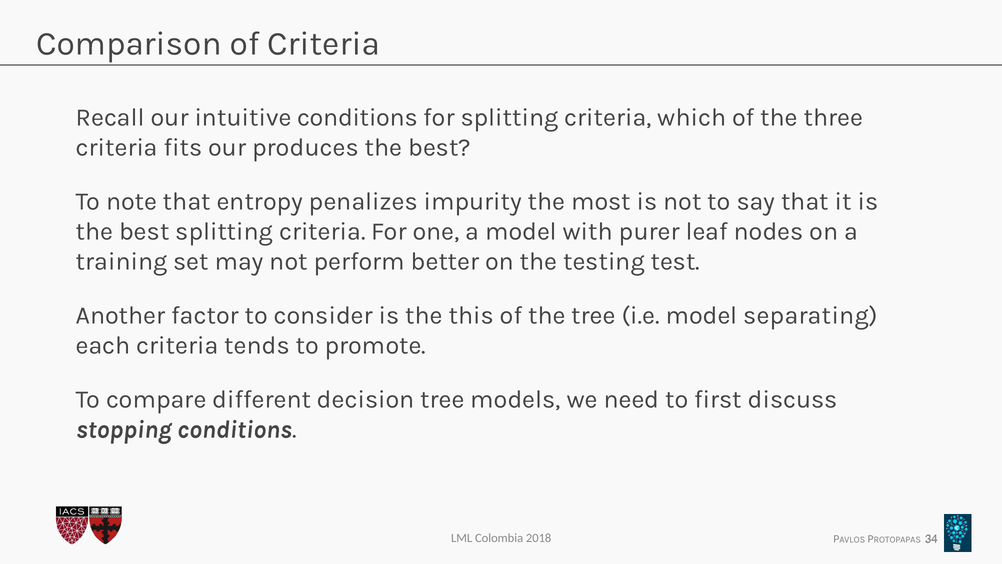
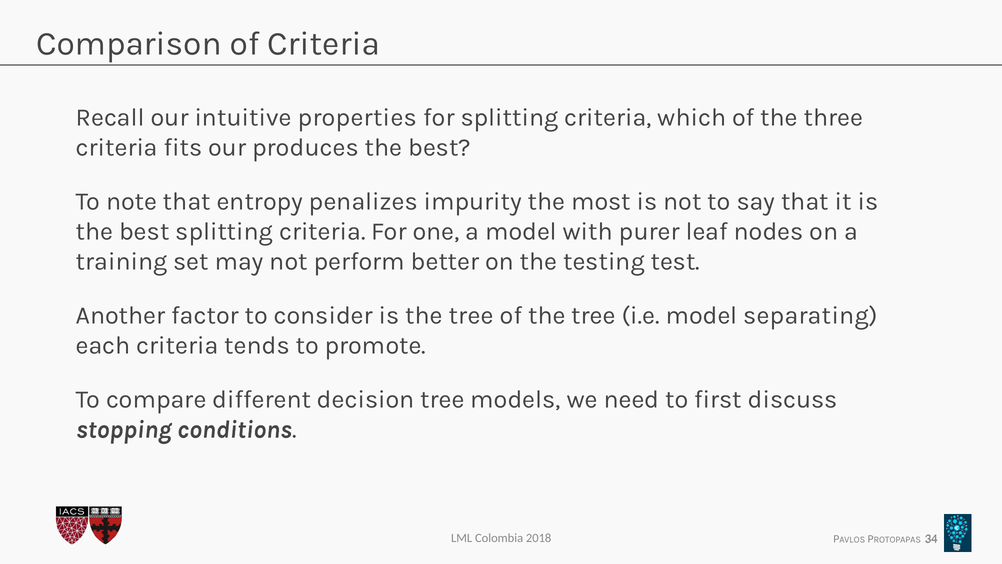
intuitive conditions: conditions -> properties (357, 117)
is the this: this -> tree (471, 315)
